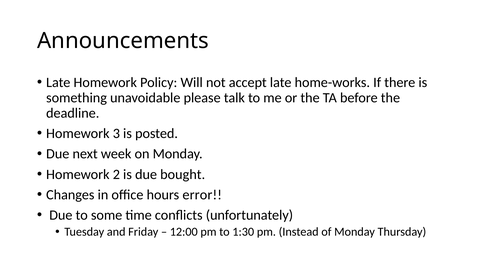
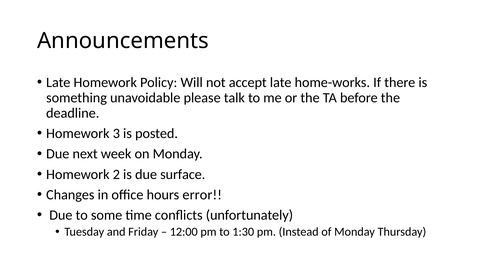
bought: bought -> surface (183, 174)
